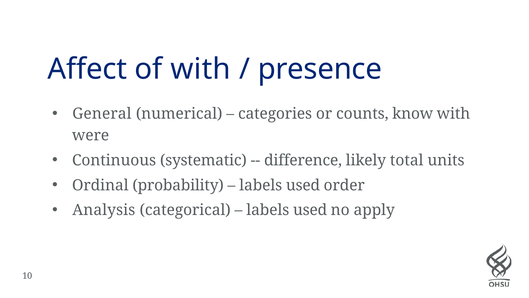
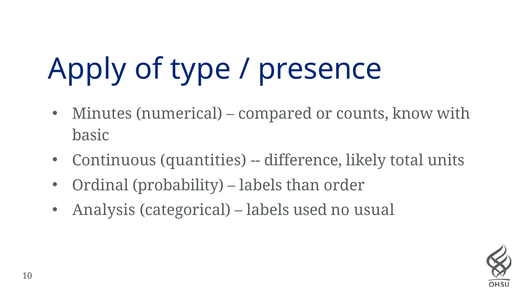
Affect: Affect -> Apply (87, 69)
of with: with -> type (201, 69)
General: General -> Minutes (102, 114)
categories: categories -> compared (275, 114)
were: were -> basic (91, 135)
systematic: systematic -> quantities (203, 160)
used: used -> than (303, 185)
apply: apply -> usual (374, 210)
